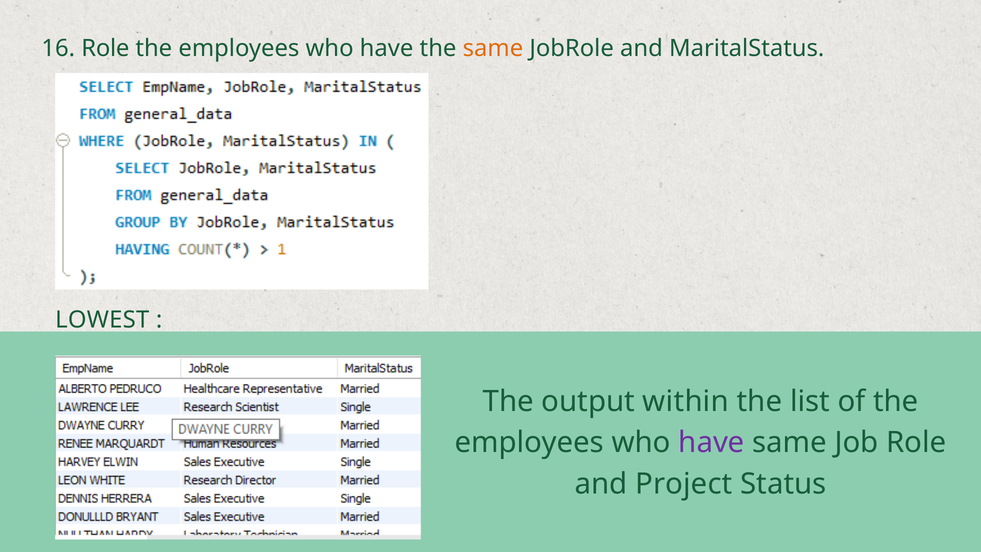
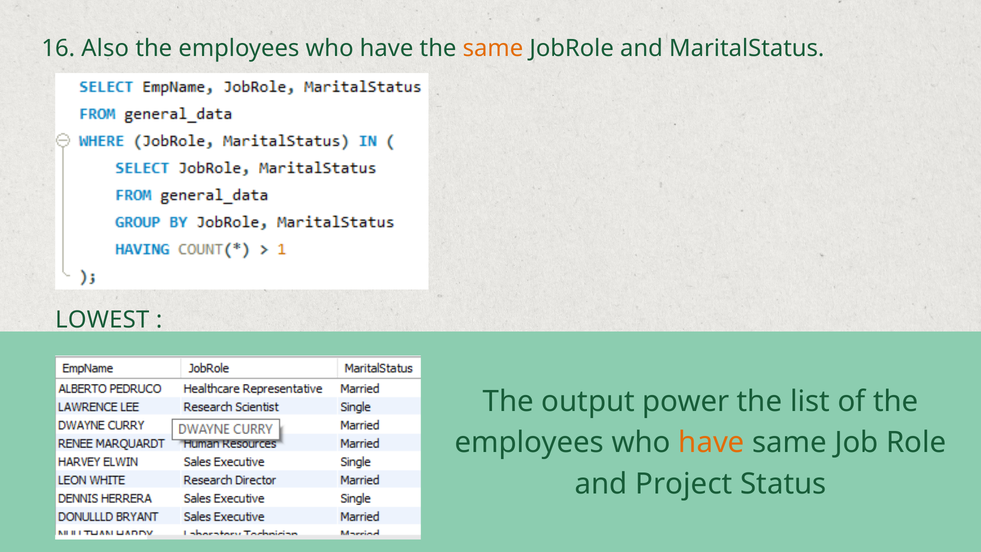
16 Role: Role -> Also (105, 48)
within: within -> power (686, 401)
have colour: purple -> orange (711, 443)
